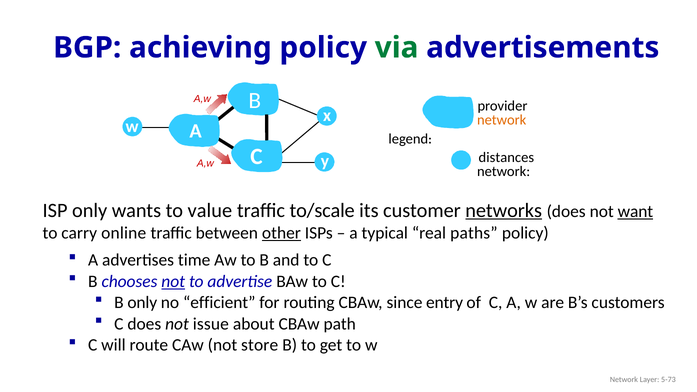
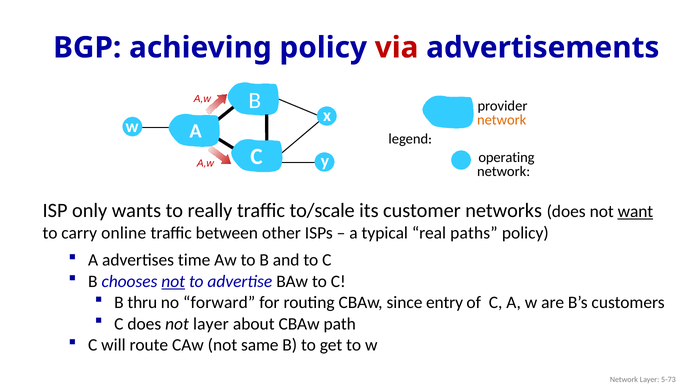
via colour: green -> red (397, 48)
distances: distances -> operating (506, 157)
value: value -> really (210, 210)
networks underline: present -> none (504, 210)
other underline: present -> none (281, 233)
B only: only -> thru (142, 303)
efficient: efficient -> forward (219, 303)
not issue: issue -> layer (211, 324)
store: store -> same (260, 345)
